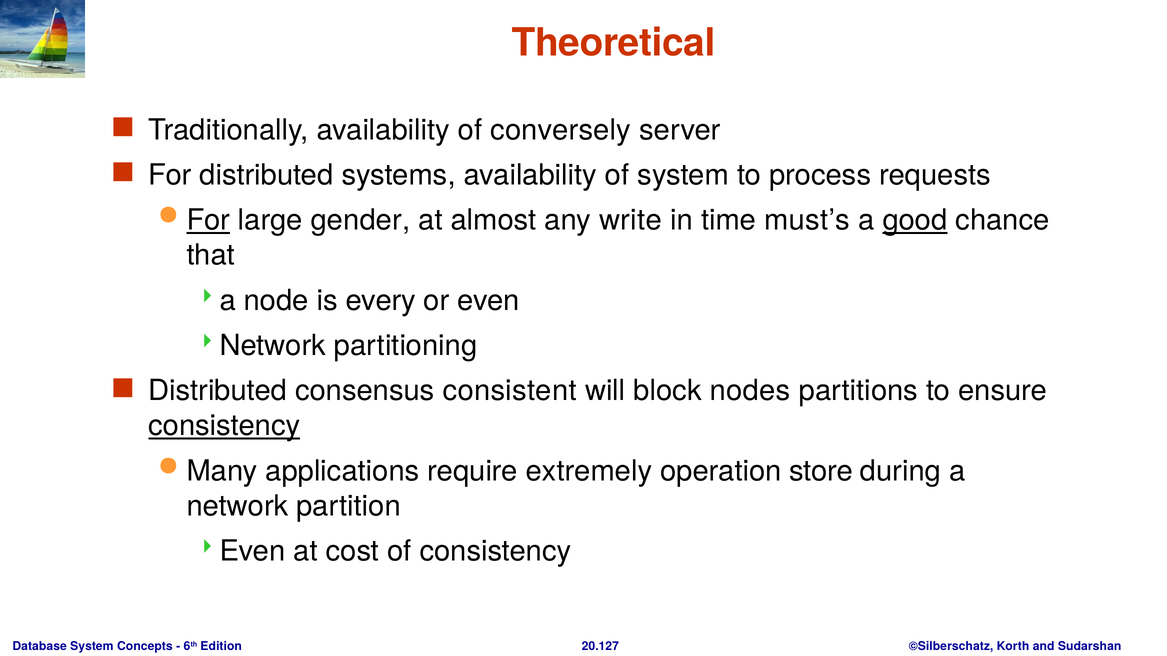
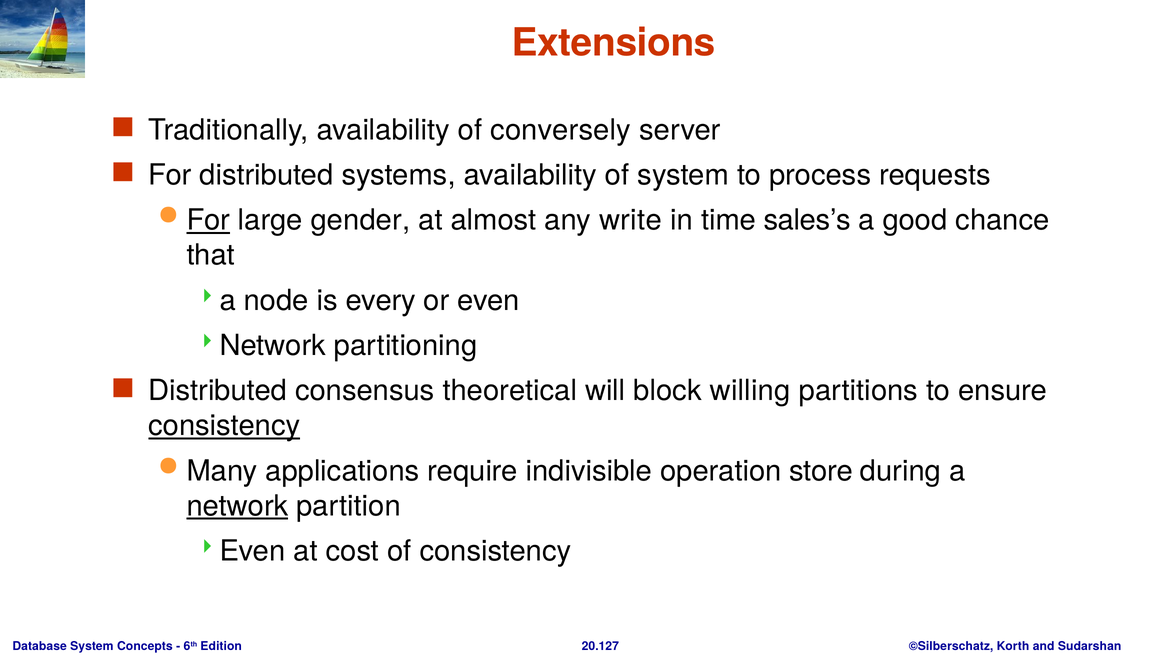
Theoretical: Theoretical -> Extensions (614, 43)
must’s: must’s -> sales’s (807, 221)
good underline: present -> none (915, 221)
consistent: consistent -> theoretical (510, 391)
nodes: nodes -> willing (750, 391)
extremely: extremely -> indivisible (589, 471)
network underline: none -> present (238, 506)
